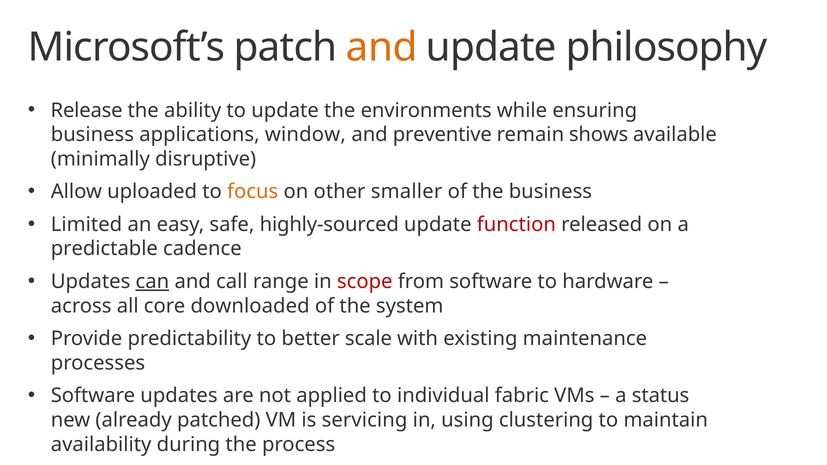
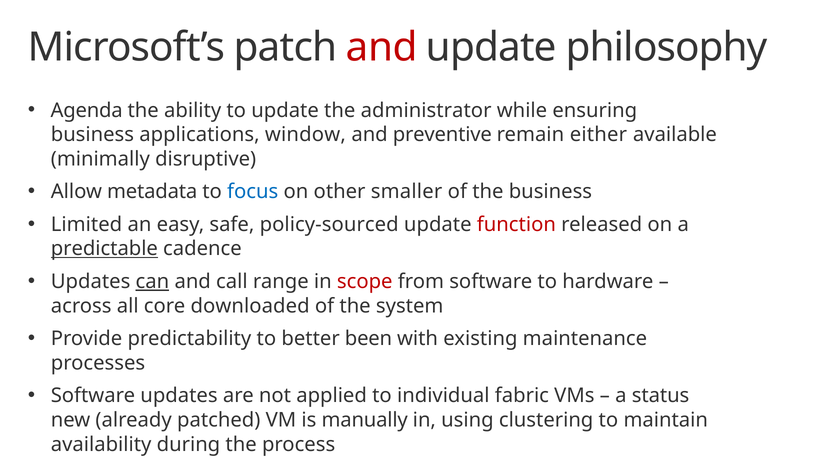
and colour: orange -> red (382, 47)
Release: Release -> Agenda (87, 110)
environments: environments -> administrator (426, 110)
shows: shows -> either (598, 135)
uploaded: uploaded -> metadata (152, 192)
focus colour: orange -> blue (253, 192)
highly-sourced: highly-sourced -> policy-sourced (329, 225)
predictable underline: none -> present (104, 249)
scale: scale -> been (368, 339)
servicing: servicing -> manually (365, 420)
